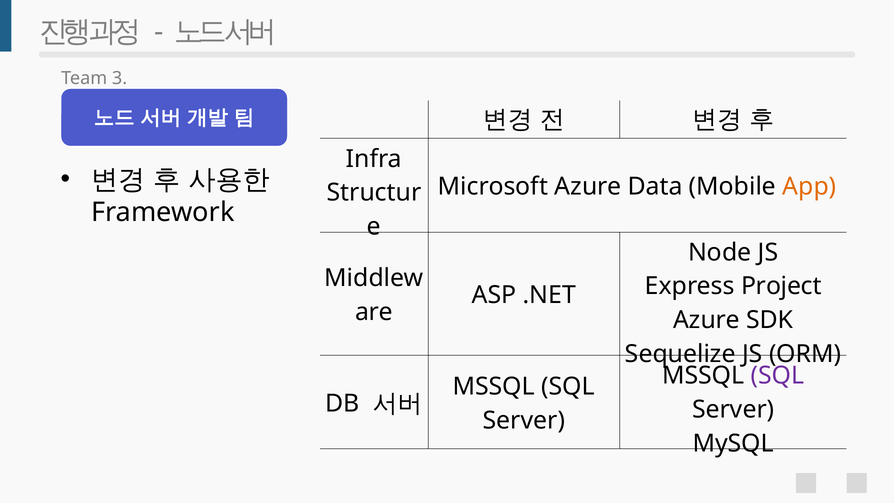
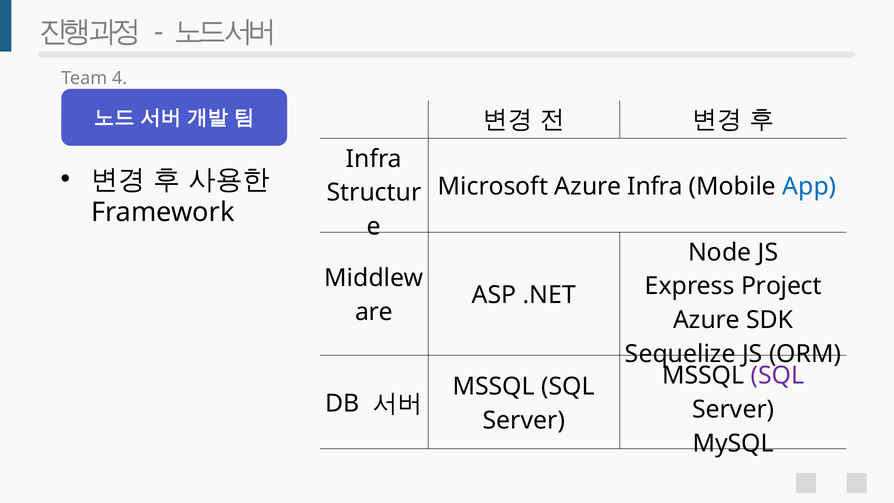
3: 3 -> 4 (120, 78)
Azure Data: Data -> Infra (655, 187)
App colour: orange -> blue (809, 187)
